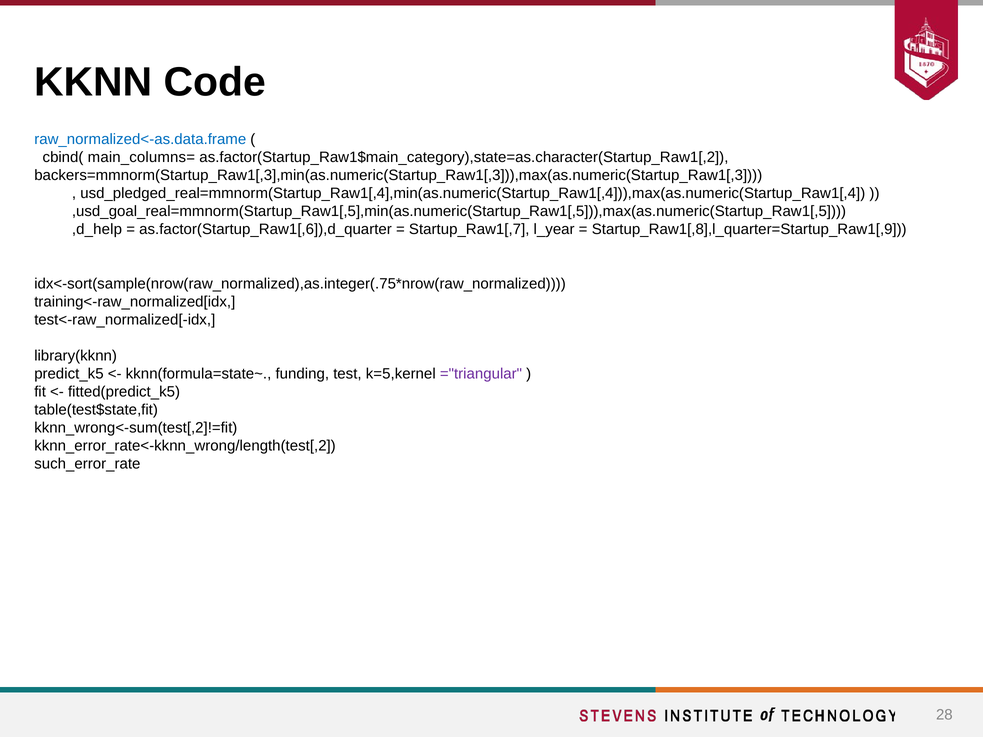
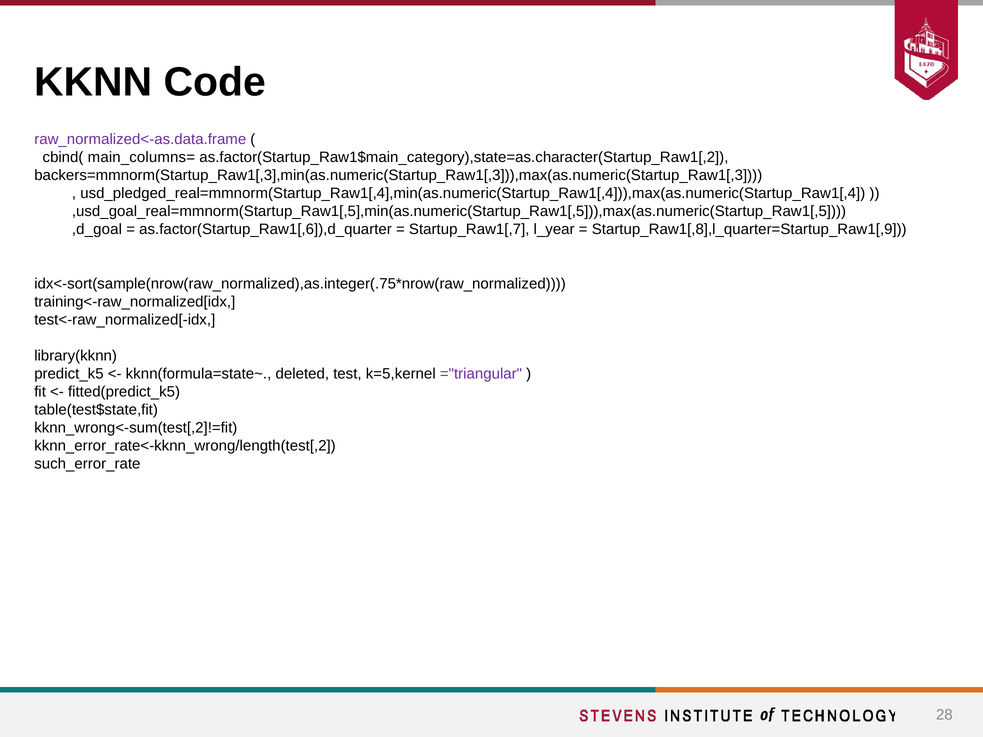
raw_normalized<-as.data.frame colour: blue -> purple (140, 139)
,d_help: ,d_help -> ,d_goal (97, 230)
funding: funding -> deleted (302, 374)
